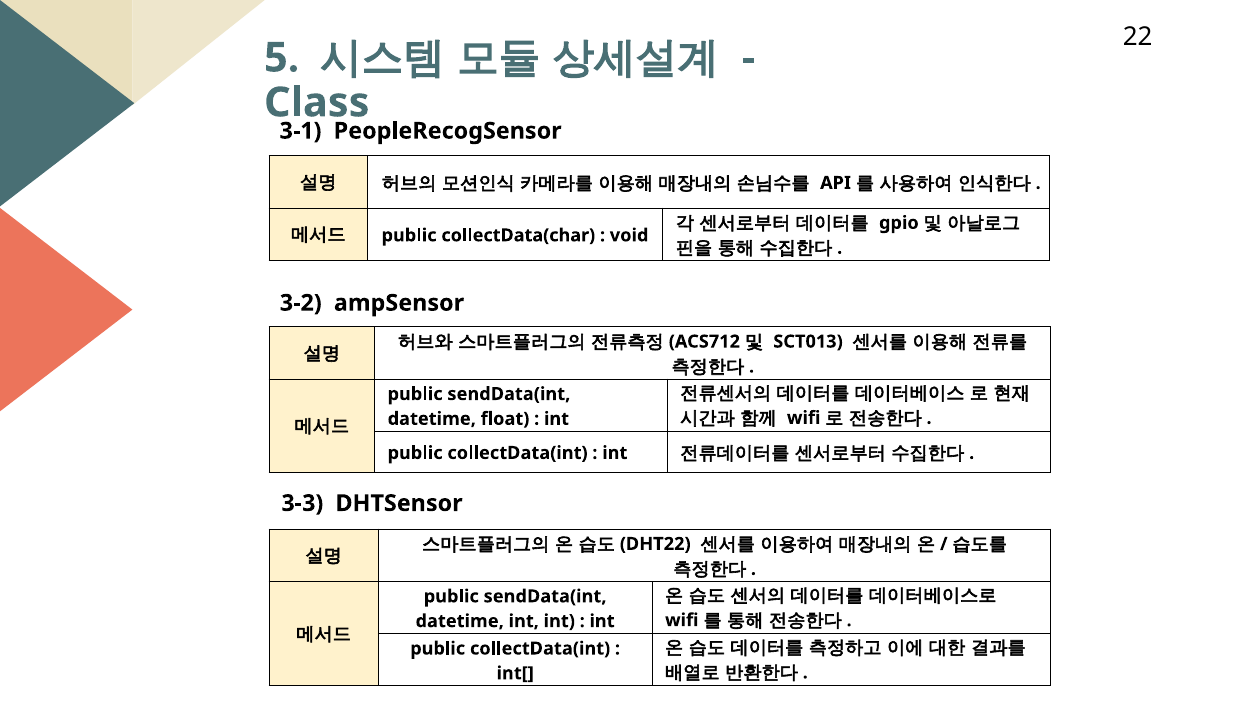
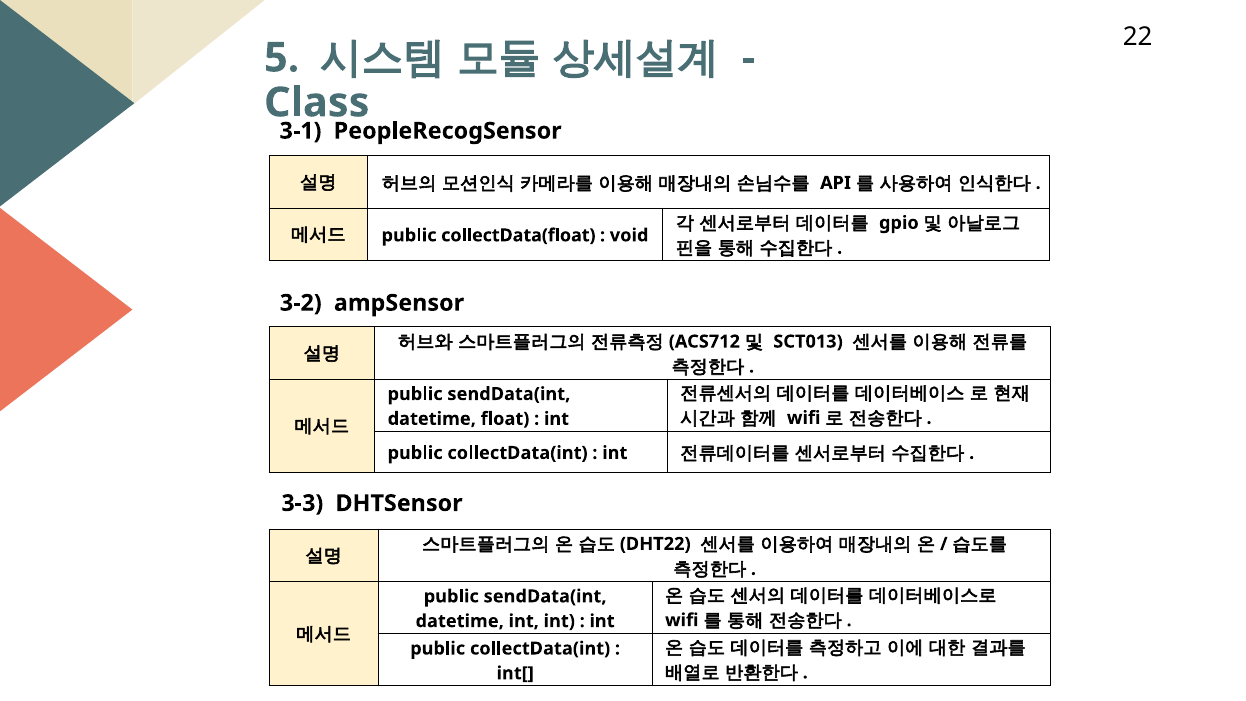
collectData(char: collectData(char -> collectData(float (518, 235)
